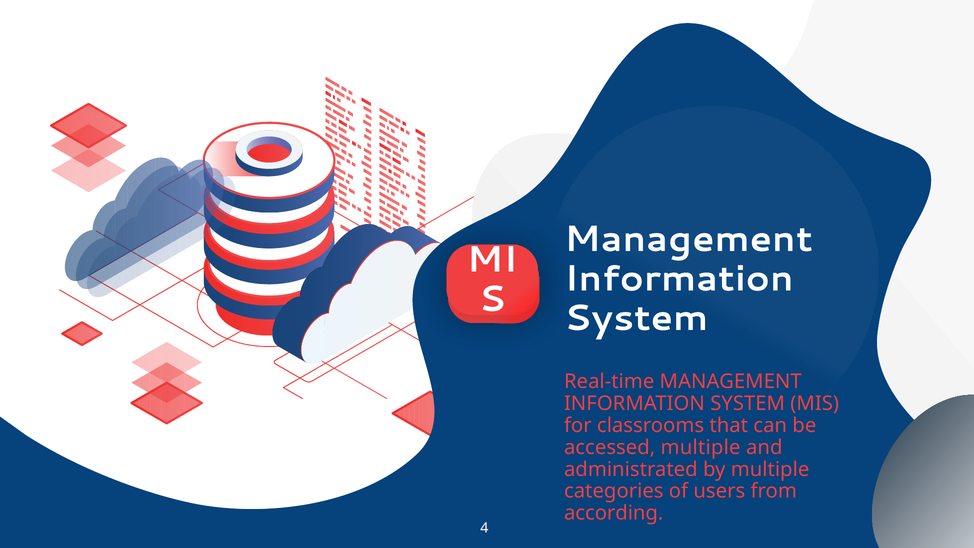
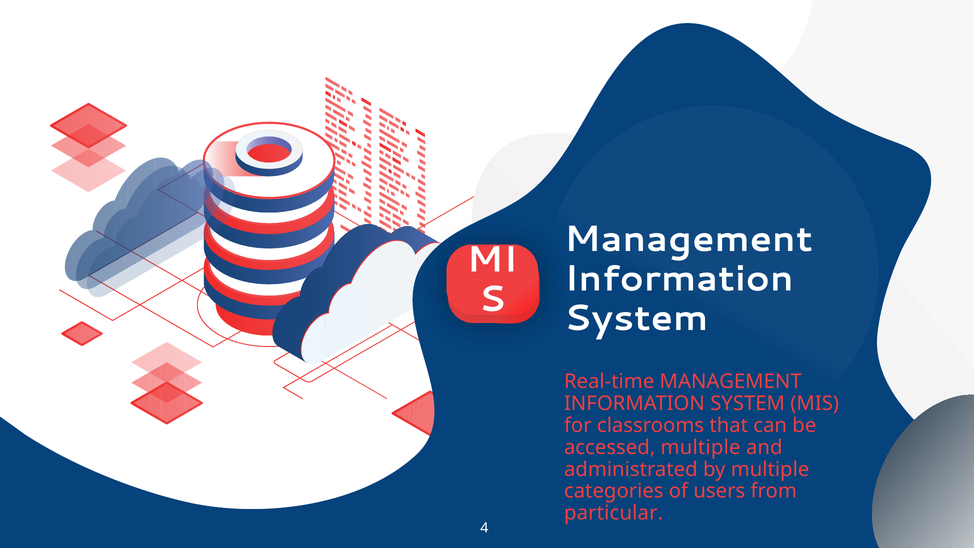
according: according -> particular (614, 513)
